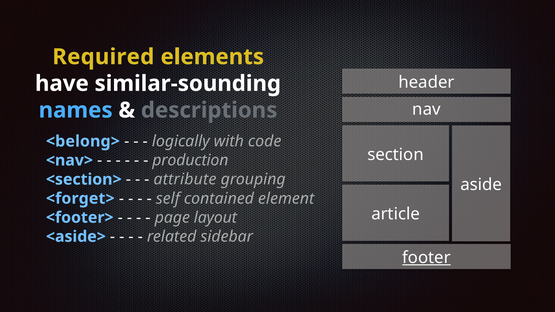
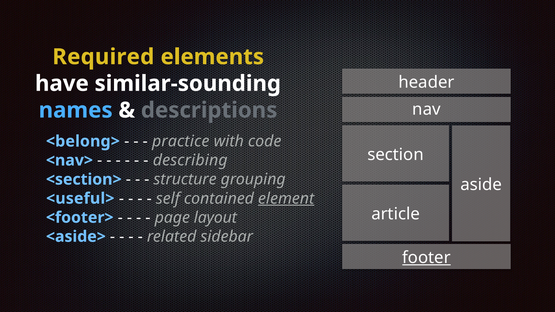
logically: logically -> practice (181, 141)
production: production -> describing (190, 160)
attribute: attribute -> structure (185, 180)
<forget>: <forget> -> <useful> (80, 199)
element underline: none -> present (286, 199)
